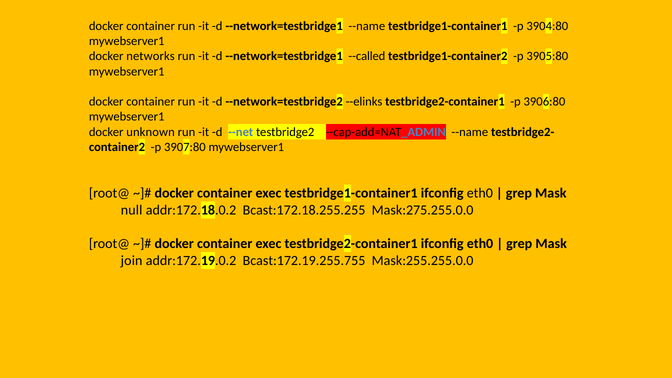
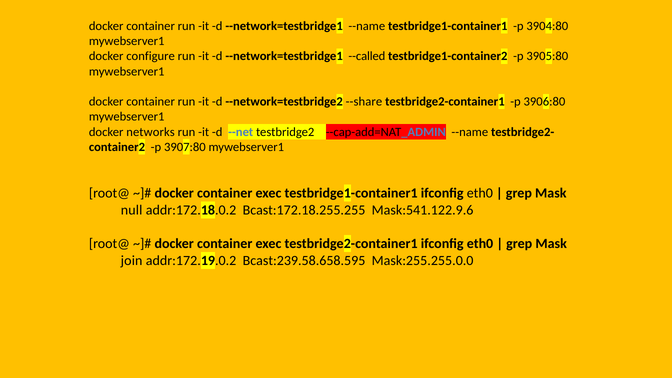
networks: networks -> configure (151, 56)
--elinks: --elinks -> --share (364, 102)
unknown: unknown -> networks (151, 132)
Mask:275.255.0.0: Mask:275.255.0.0 -> Mask:541.122.9.6 (423, 210)
Bcast:172.19.255.755: Bcast:172.19.255.755 -> Bcast:239.58.658.595 (304, 261)
